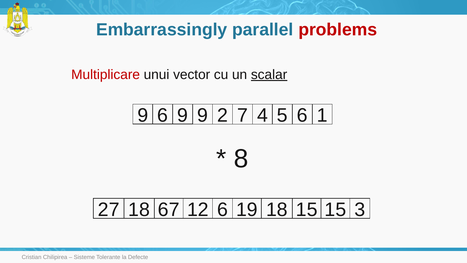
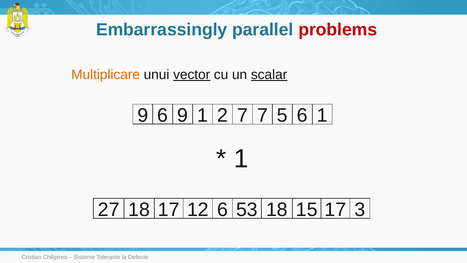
Multiplicare colour: red -> orange (106, 75)
vector underline: none -> present (192, 75)
9 9: 9 -> 1 (203, 115)
7 4: 4 -> 7 (262, 115)
8: 8 -> 1 (241, 159)
18 67: 67 -> 17 (169, 209)
19: 19 -> 53 (247, 209)
15 15: 15 -> 17 (335, 209)
